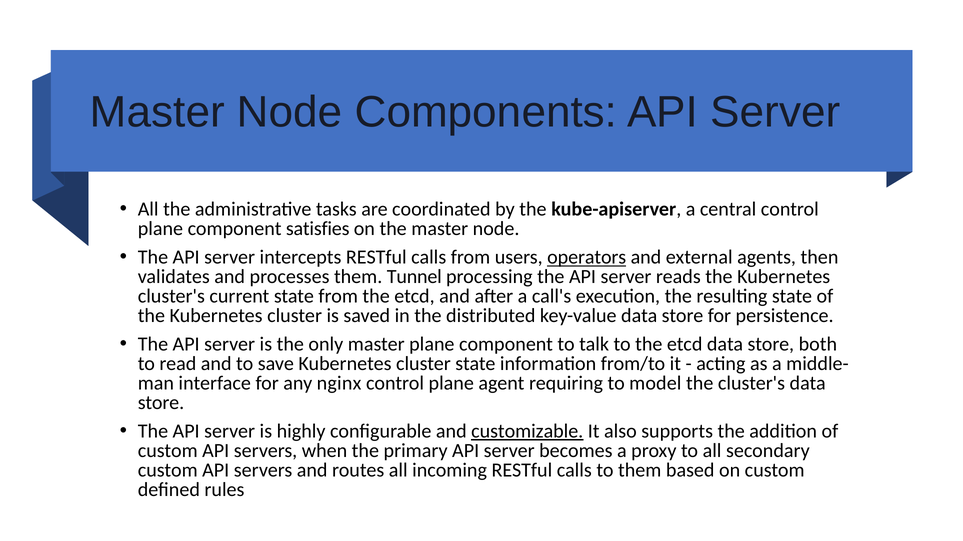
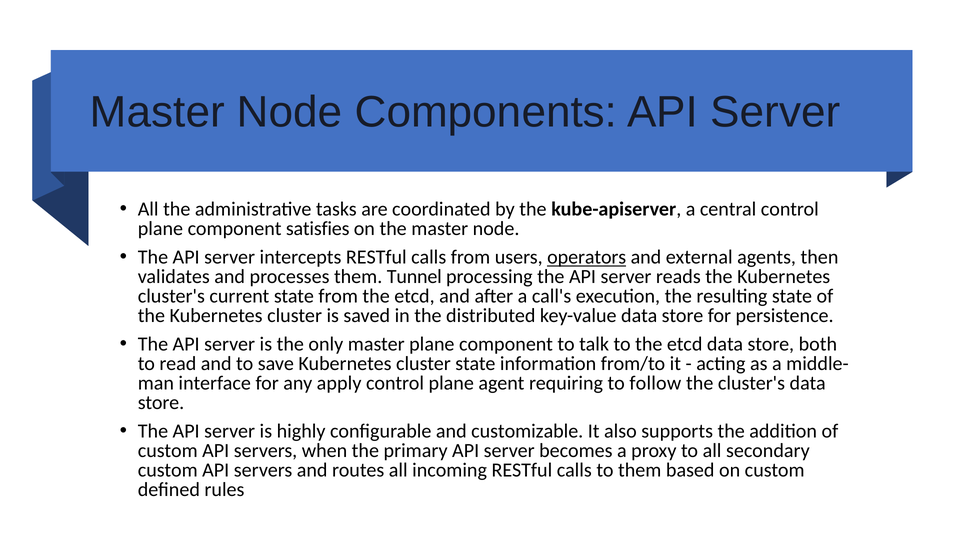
nginx: nginx -> apply (339, 384)
model: model -> follow (655, 384)
customizable underline: present -> none (527, 432)
